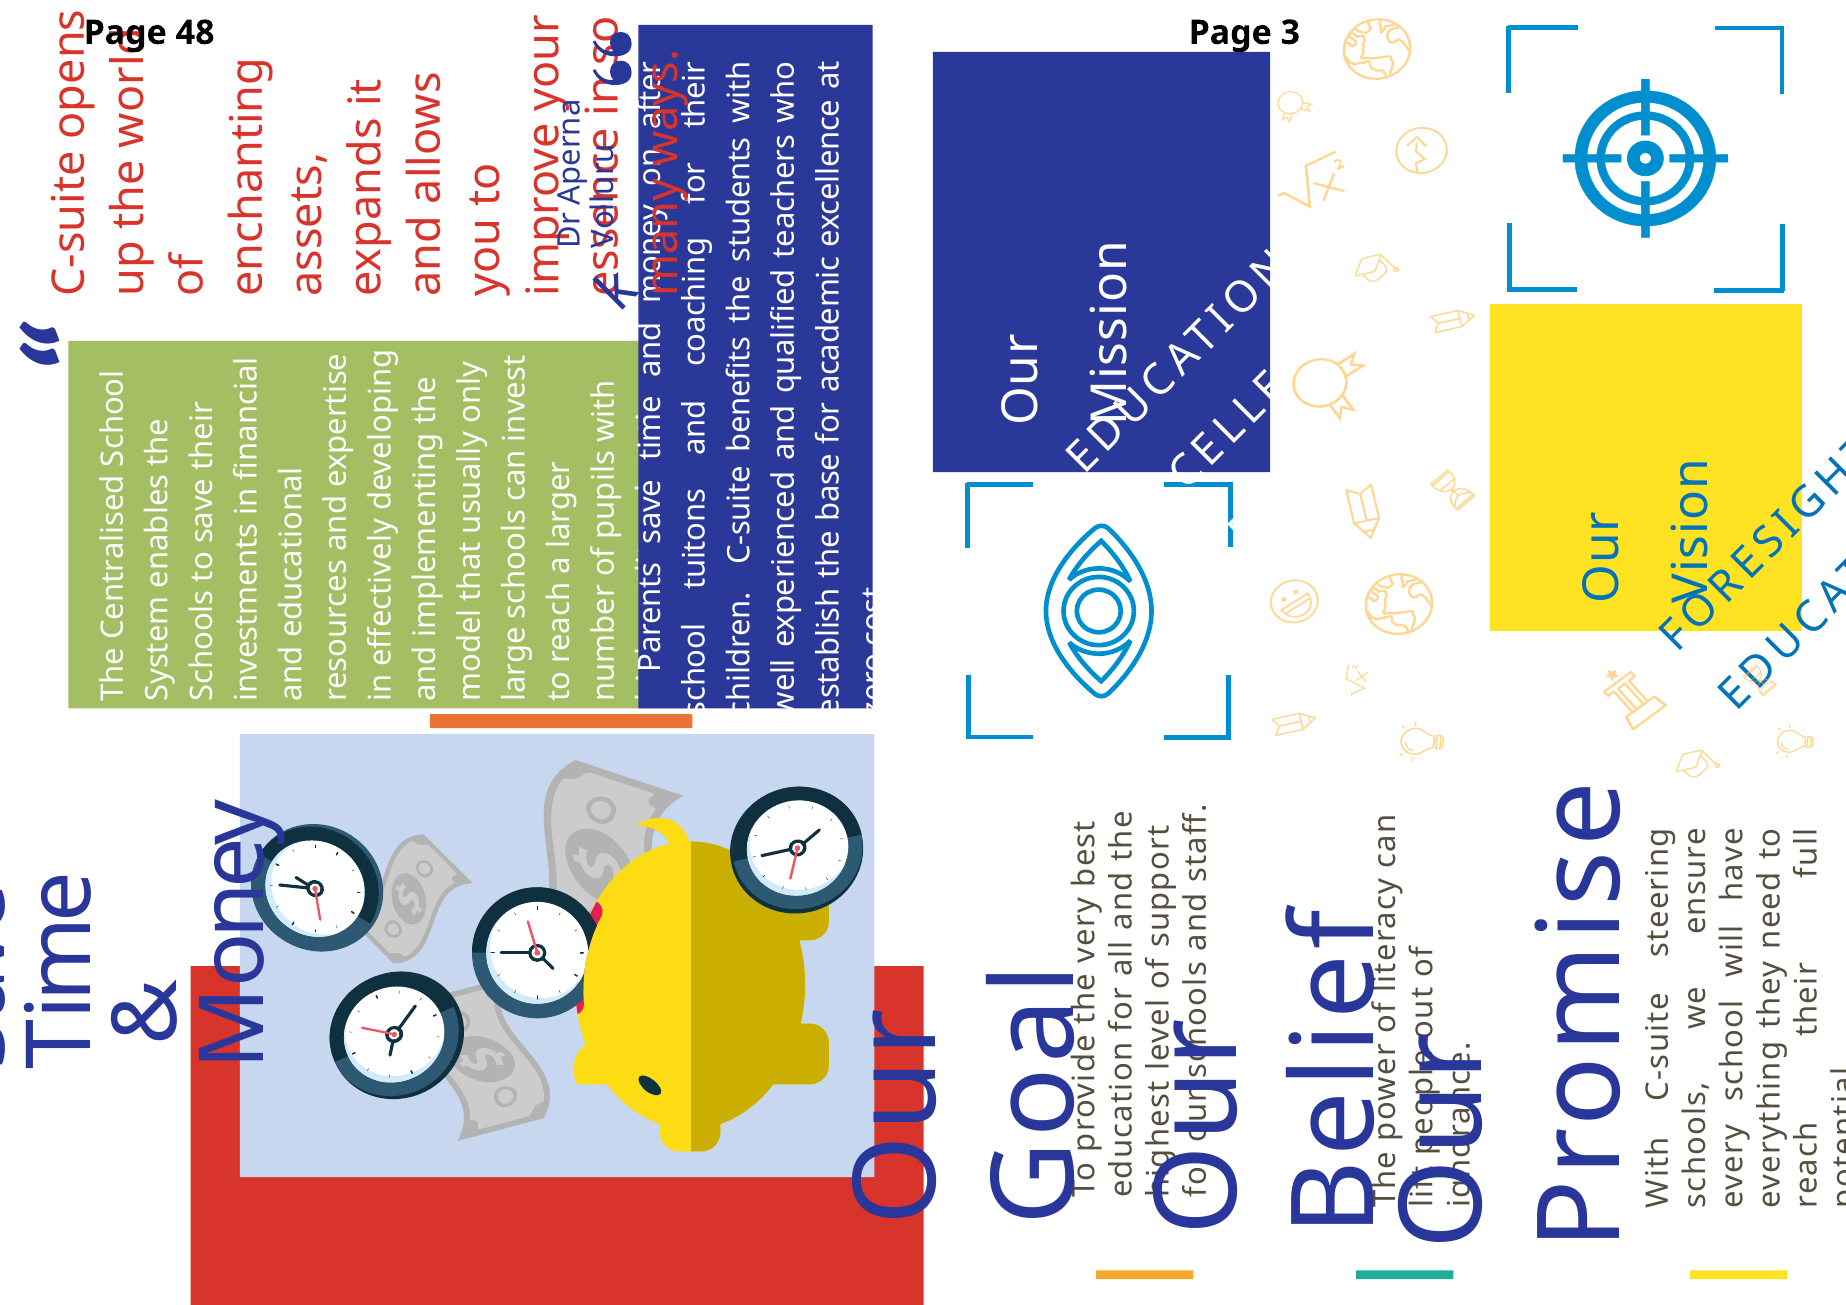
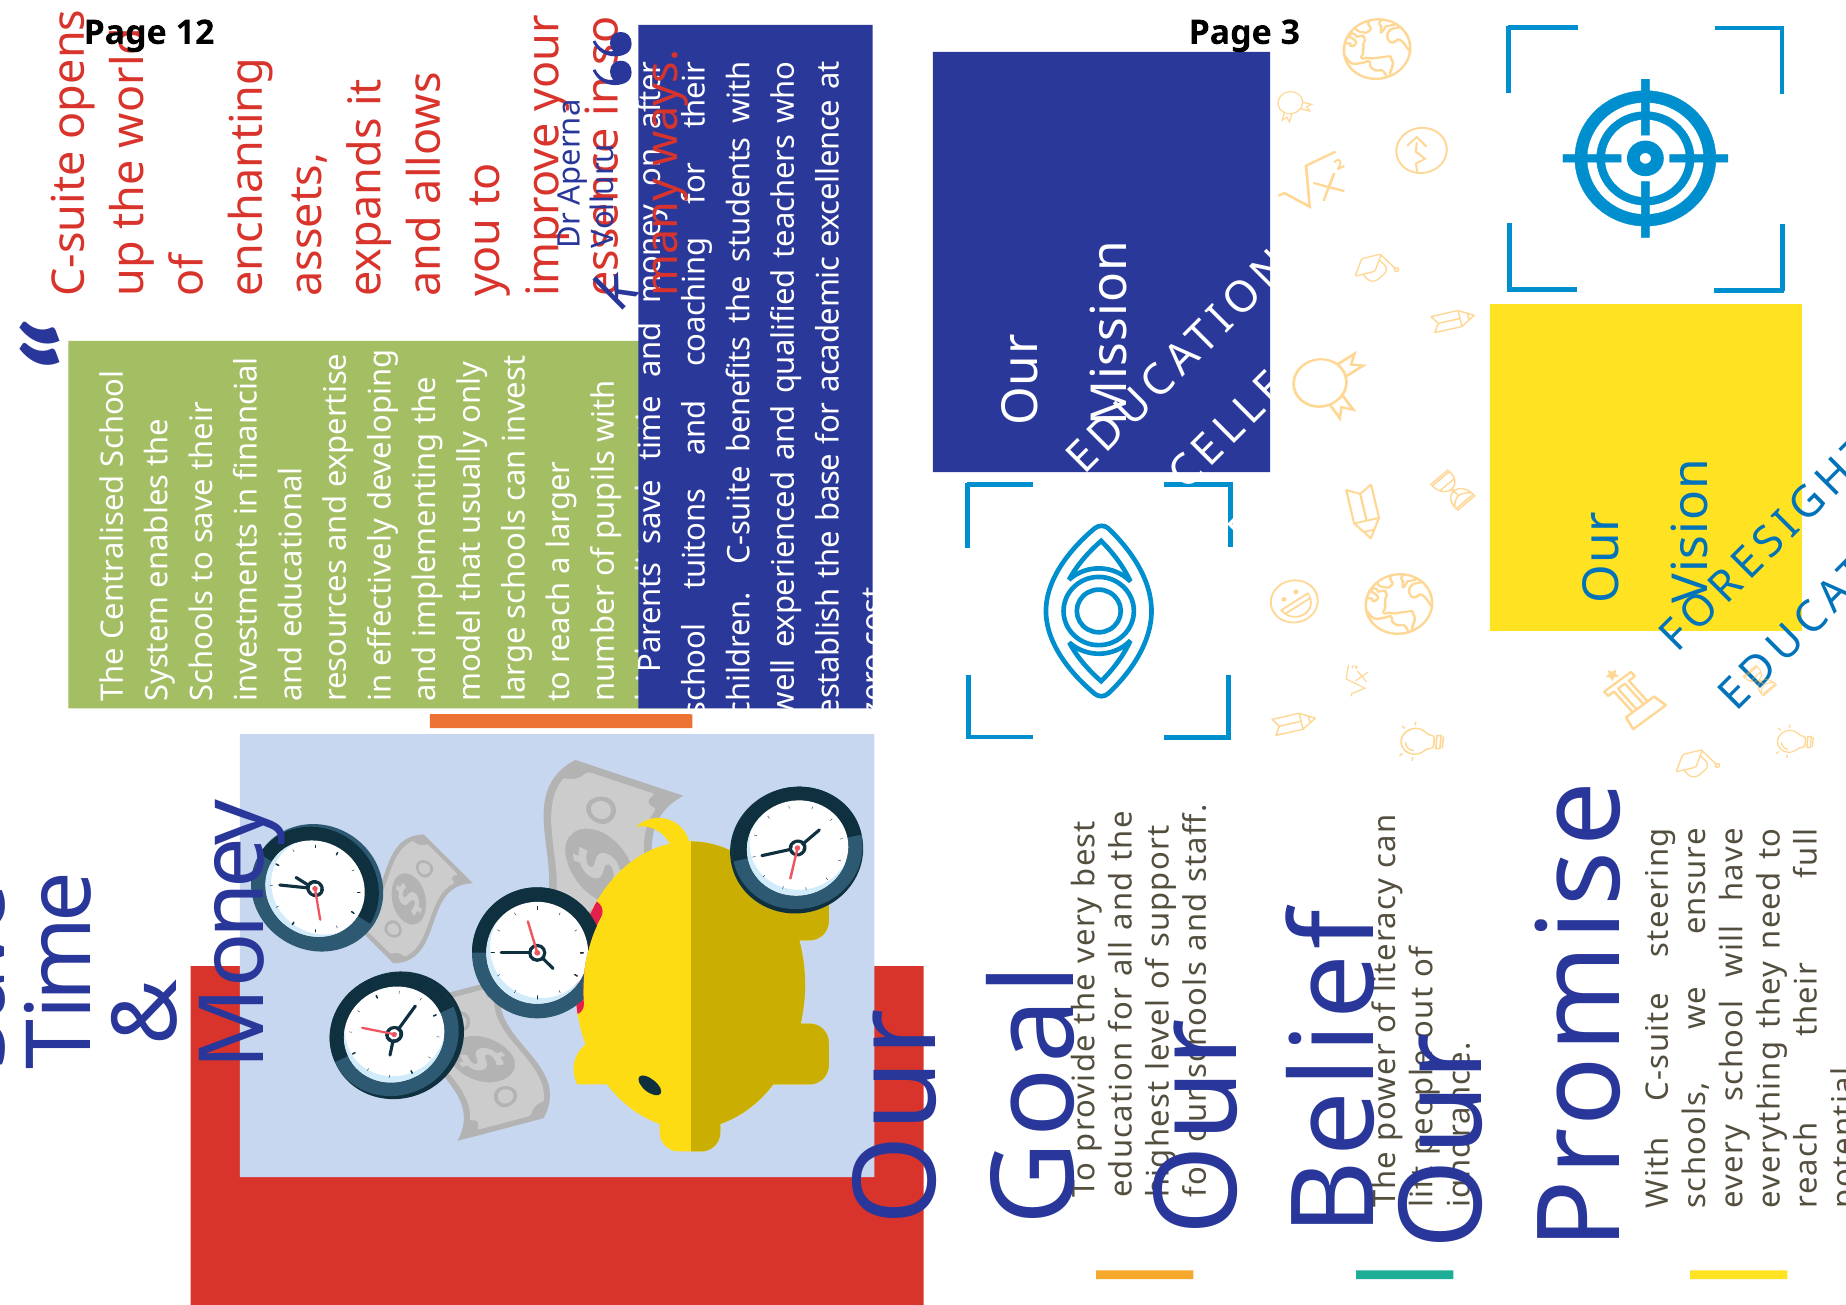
48: 48 -> 12 (195, 33)
